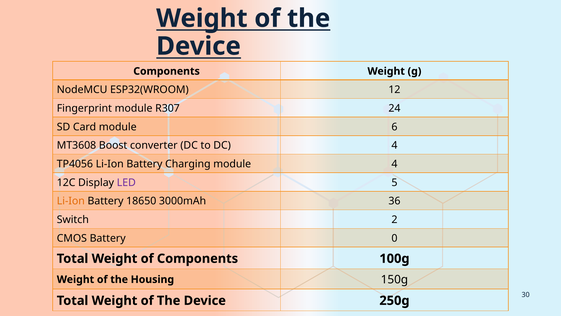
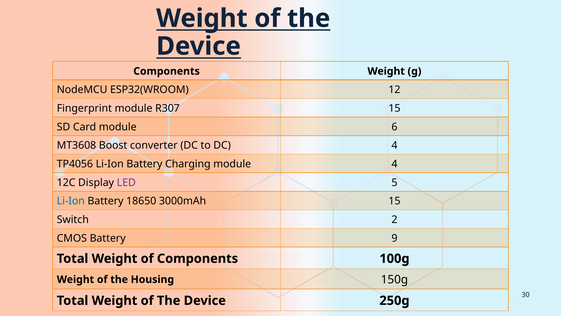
R307 24: 24 -> 15 (394, 108)
Li-Ion colour: orange -> blue (71, 201)
3000mAh 36: 36 -> 15 (394, 201)
0: 0 -> 9 (394, 238)
